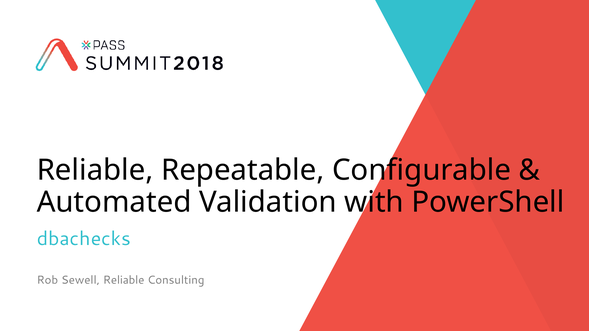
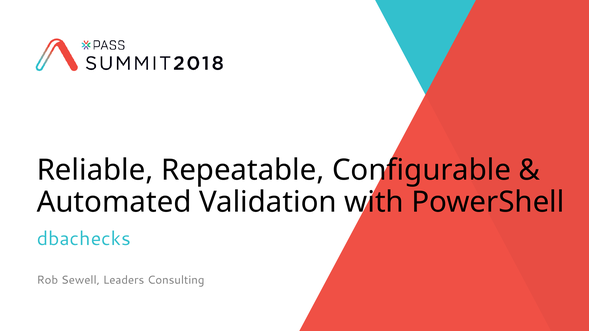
Sewell Reliable: Reliable -> Leaders (124, 280)
